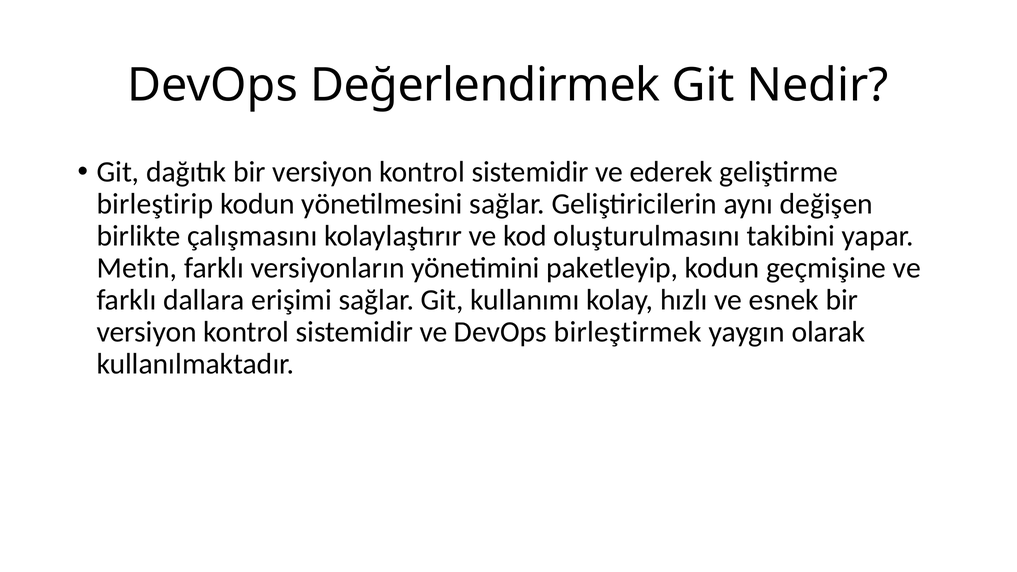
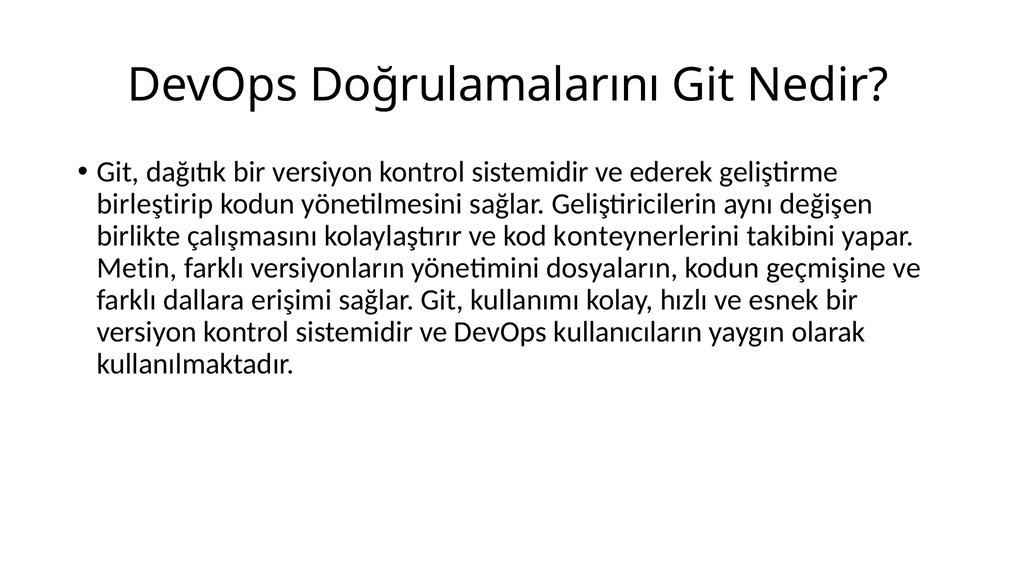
Değerlendirmek: Değerlendirmek -> Doğrulamalarını (485, 85)
oluşturulmasını: oluşturulmasını -> konteynerlerini (647, 236)
paketleyip: paketleyip -> dosyaların (612, 268)
birleştirmek: birleştirmek -> kullanıcıların (628, 332)
